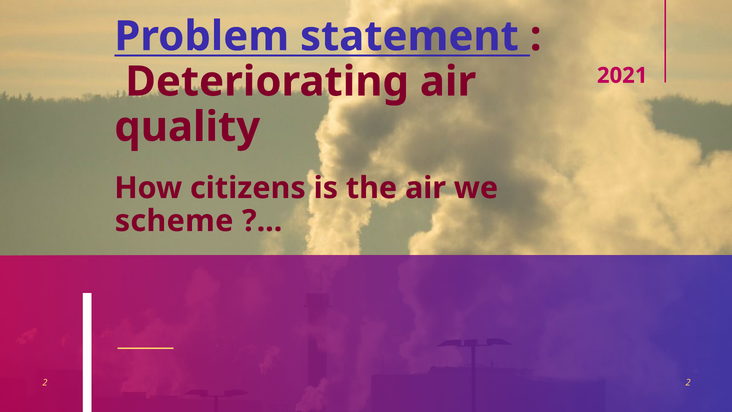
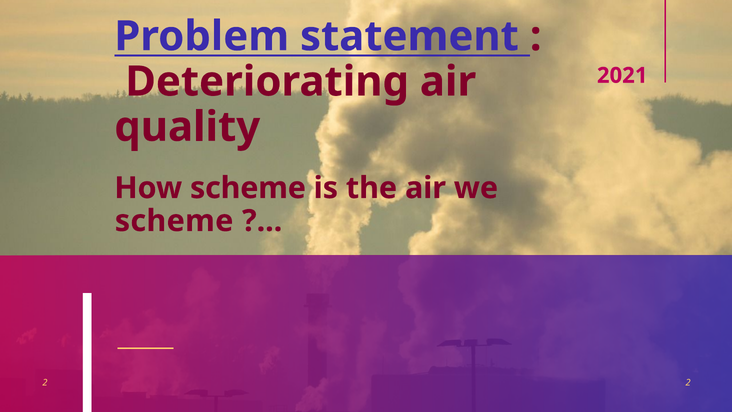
How citizens: citizens -> scheme (248, 188)
